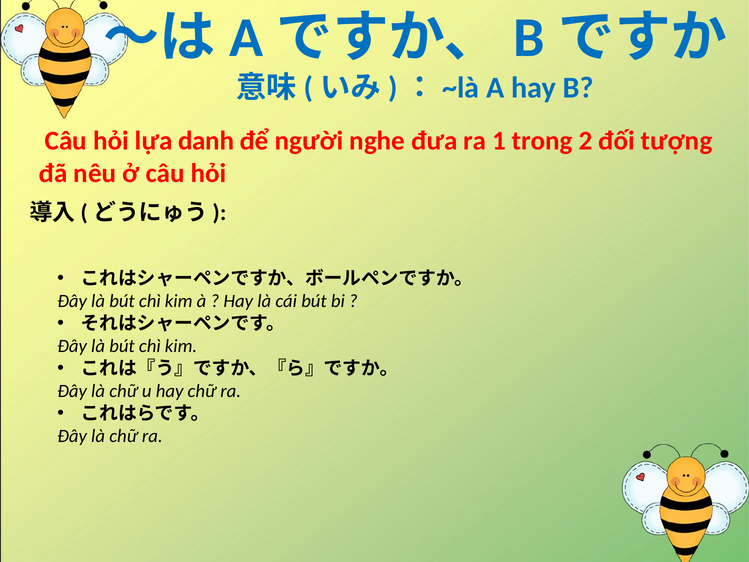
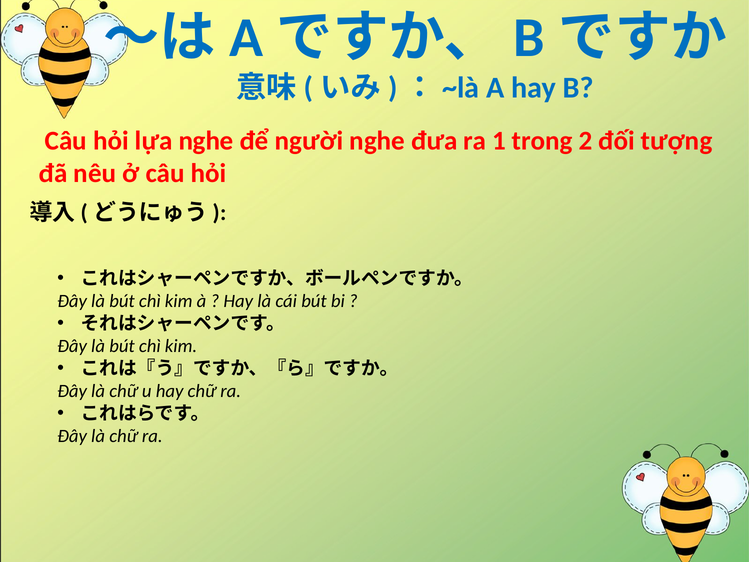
lựa danh: danh -> nghe (206, 141)
